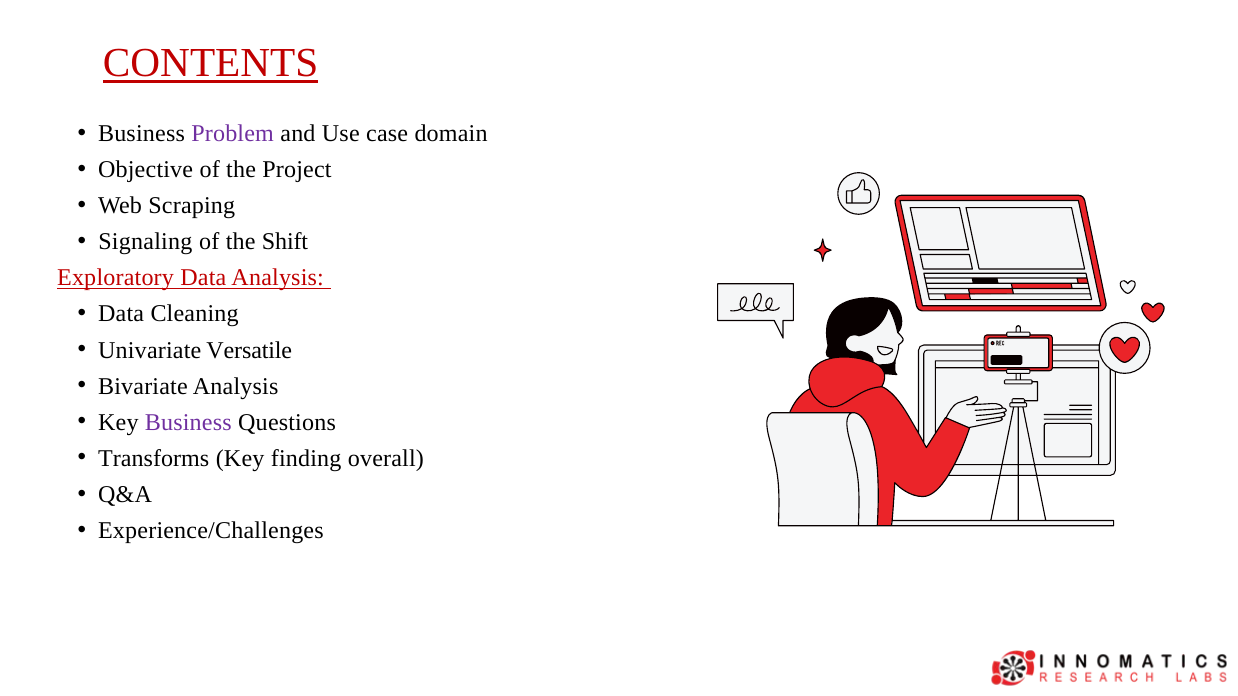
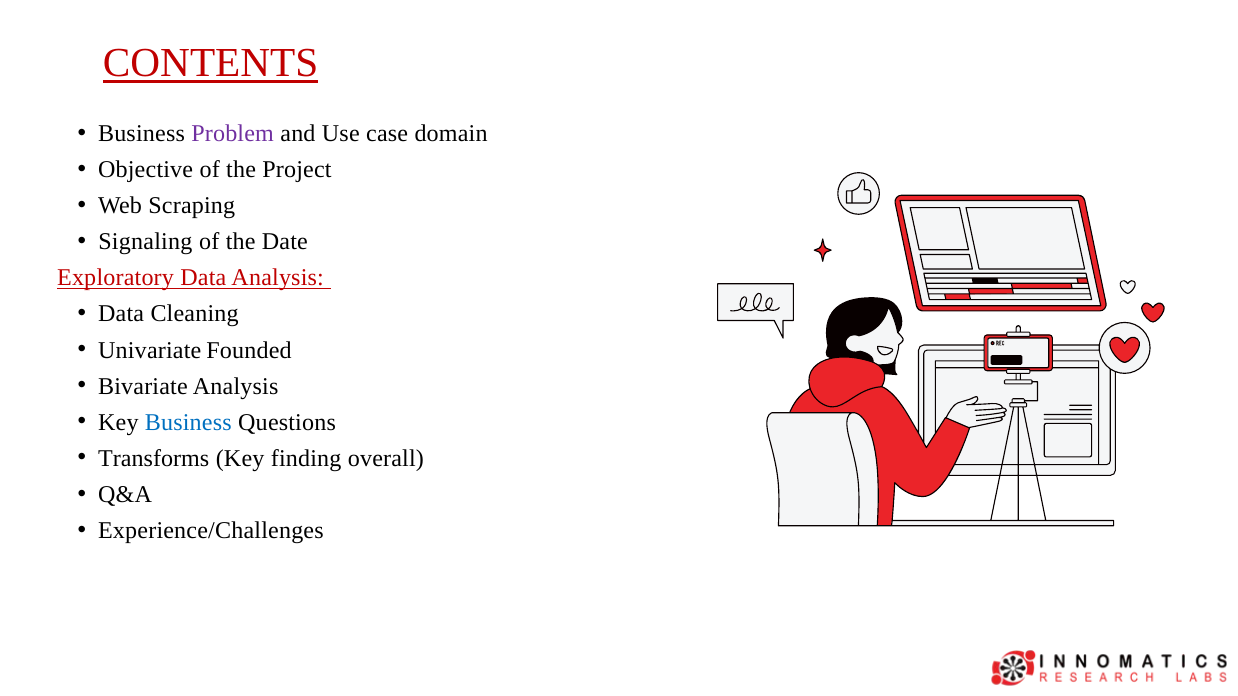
Shift: Shift -> Date (285, 242)
Versatile: Versatile -> Founded (249, 350)
Business colour: purple -> blue (188, 423)
